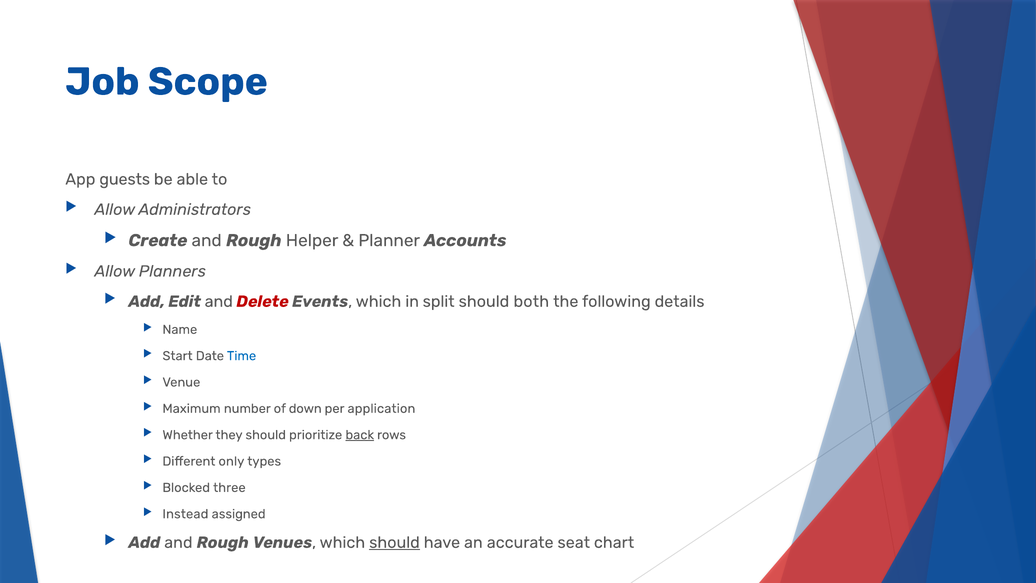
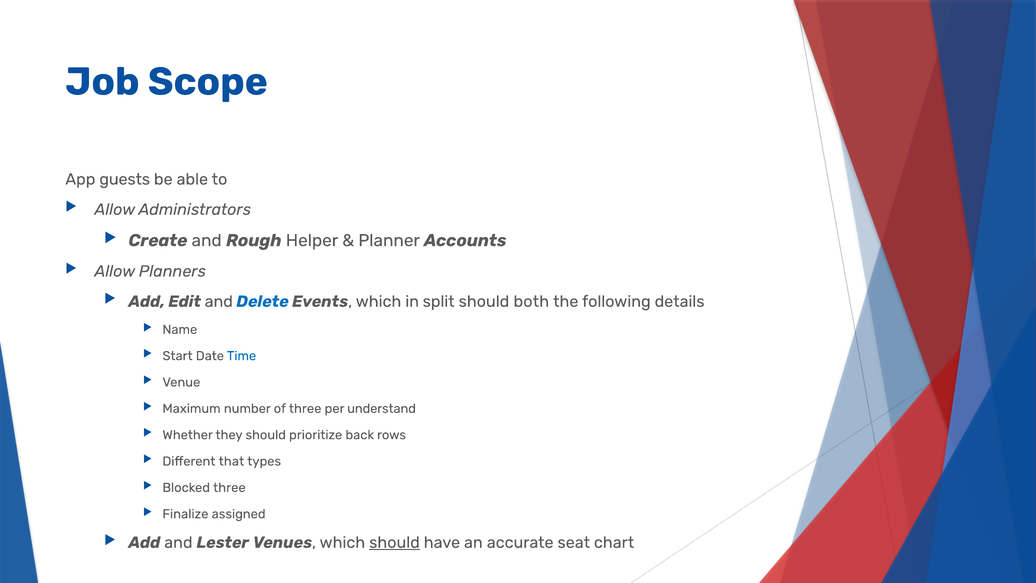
Delete colour: red -> blue (263, 301)
of down: down -> three (305, 408)
application: application -> understand (382, 408)
back underline: present -> none (360, 435)
only: only -> that (231, 461)
Instead: Instead -> Finalize (185, 514)
Add and Rough: Rough -> Lester (223, 542)
